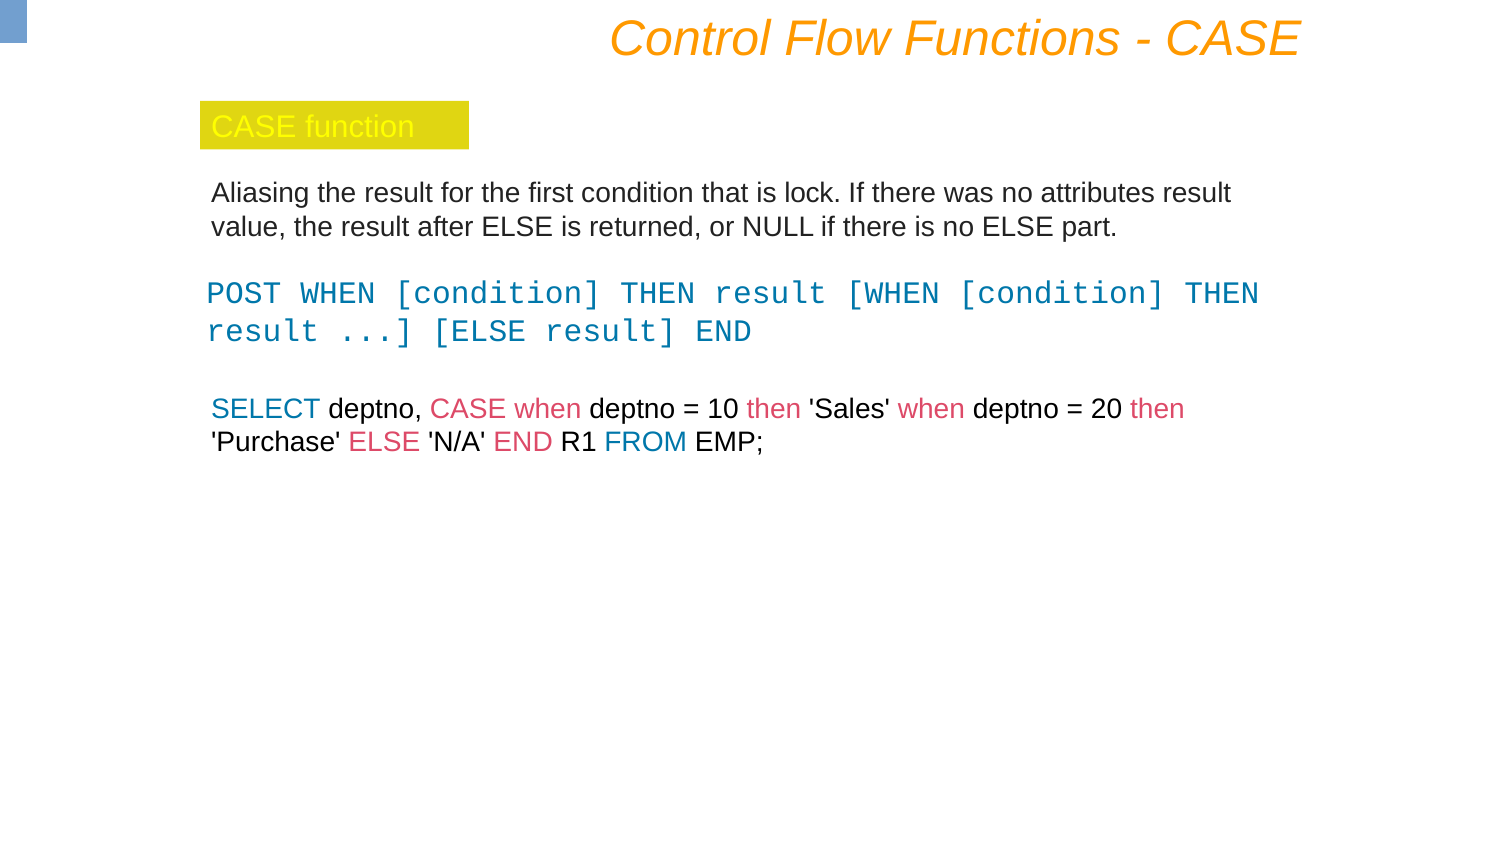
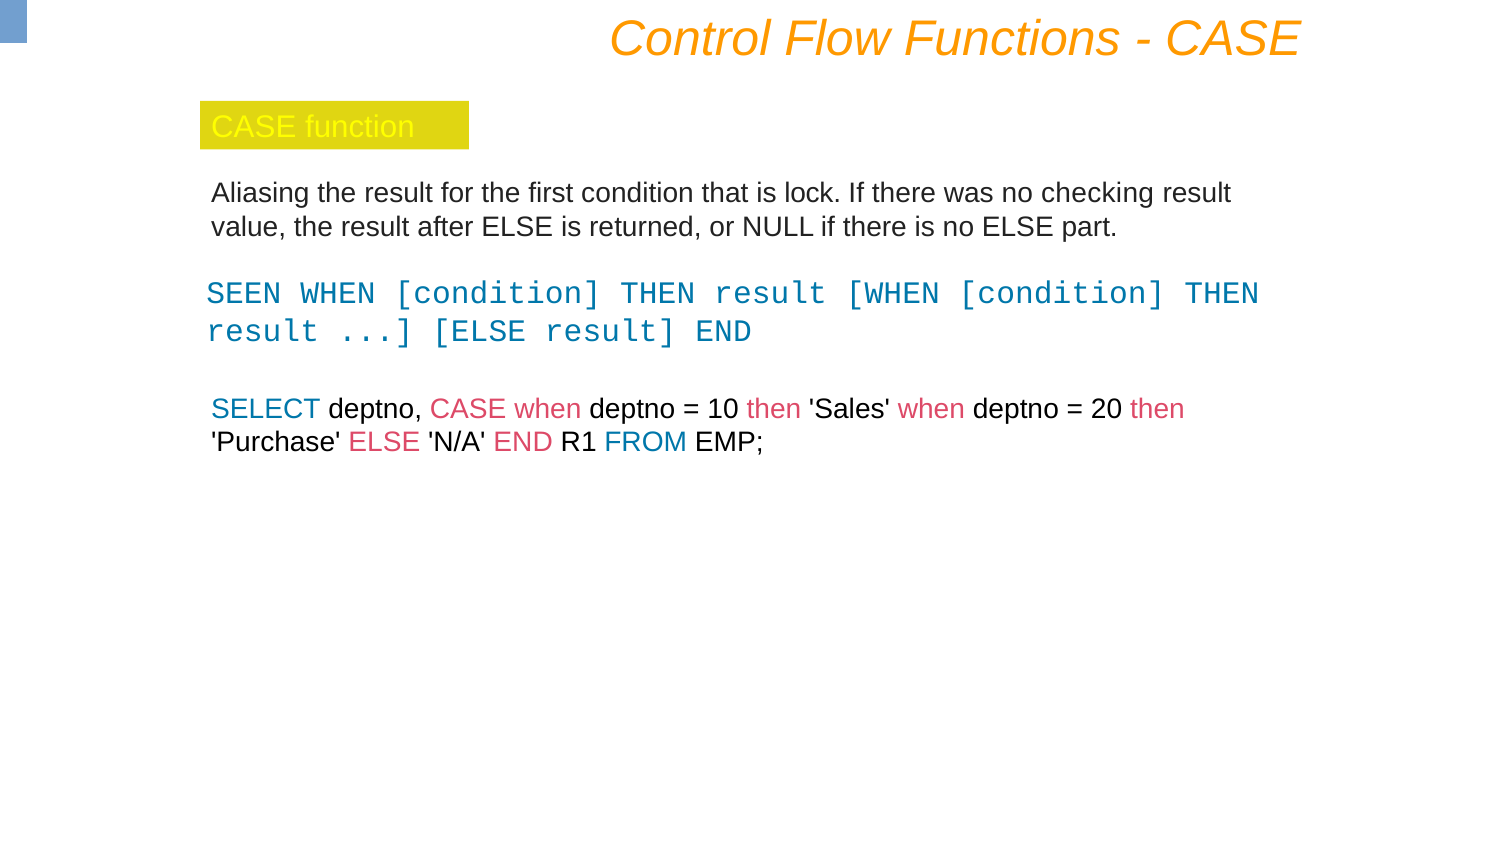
attributes: attributes -> checking (1098, 193)
POST: POST -> SEEN (244, 293)
